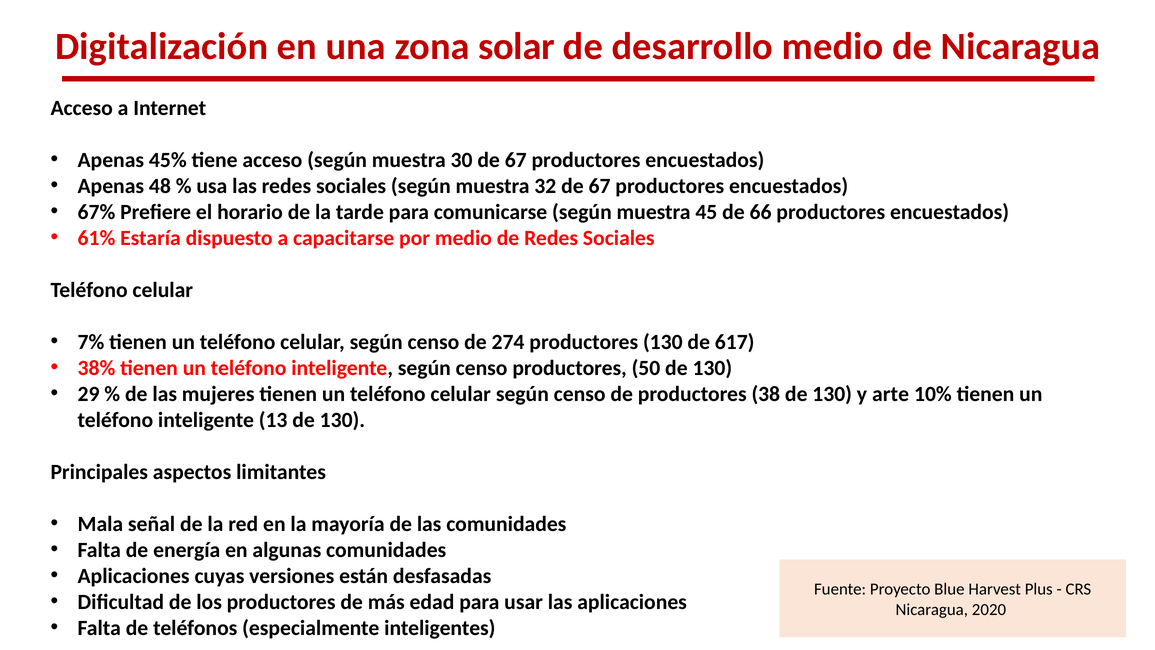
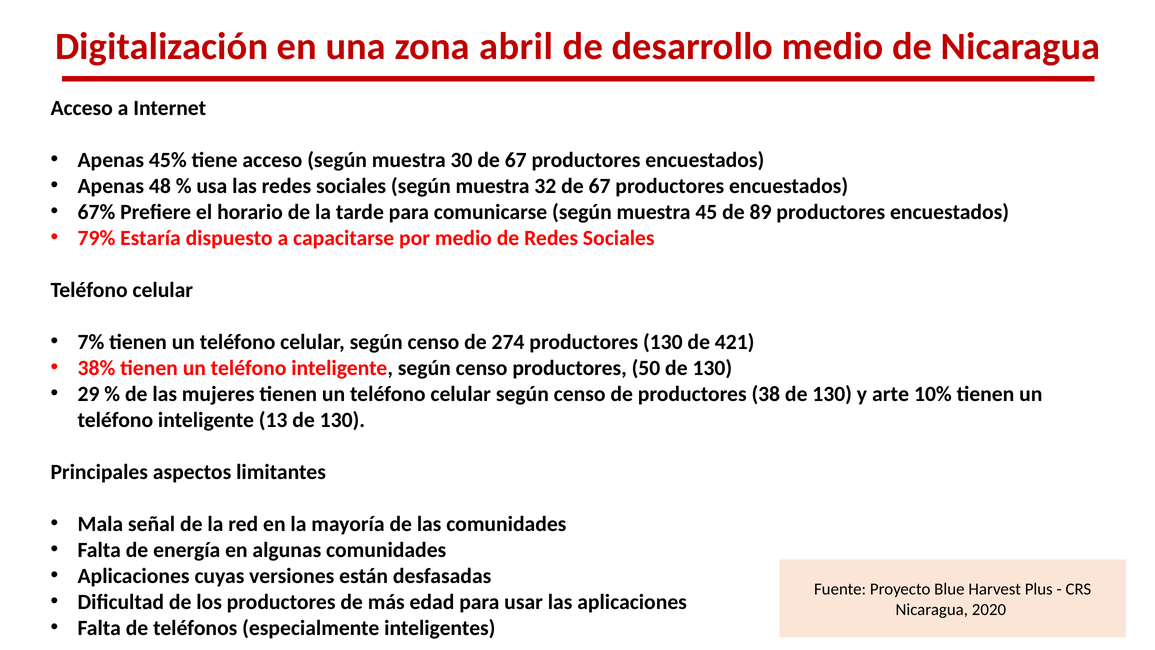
solar: solar -> abril (516, 47)
66: 66 -> 89 (761, 212)
61%: 61% -> 79% (96, 238)
617: 617 -> 421 (735, 342)
